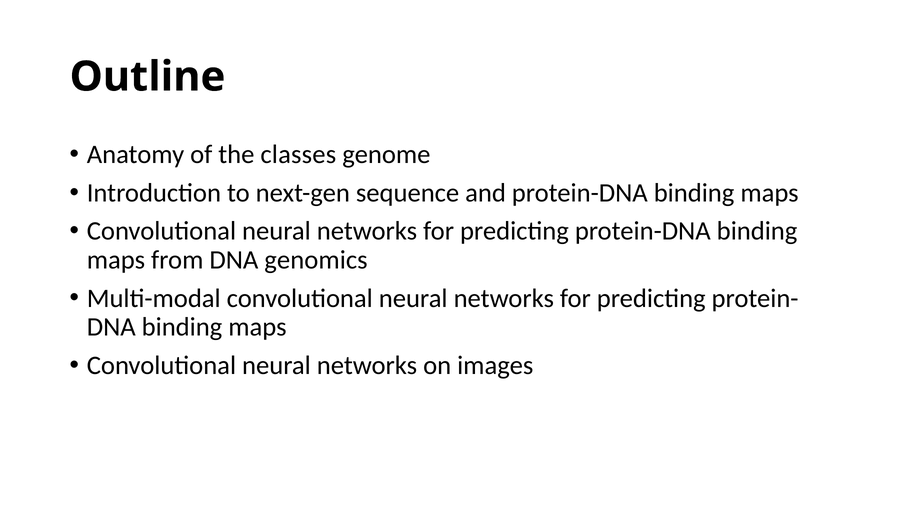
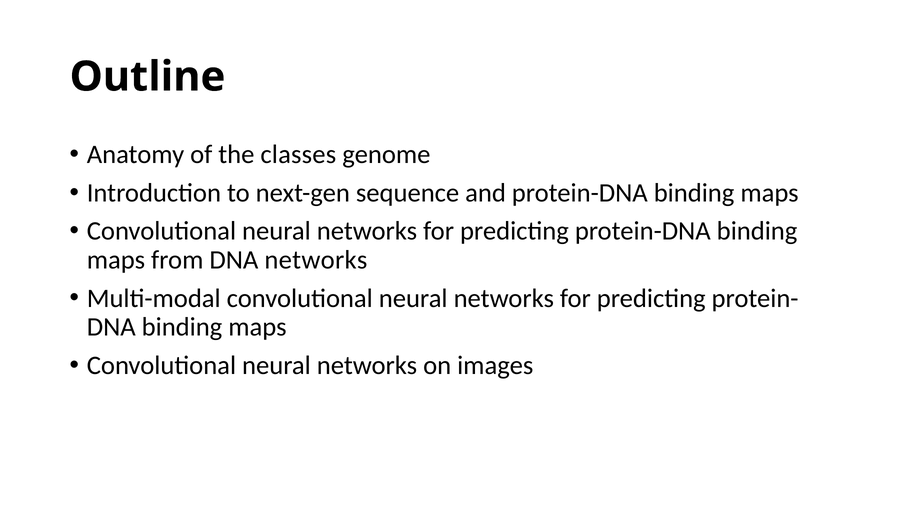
DNA genomics: genomics -> networks (316, 260)
